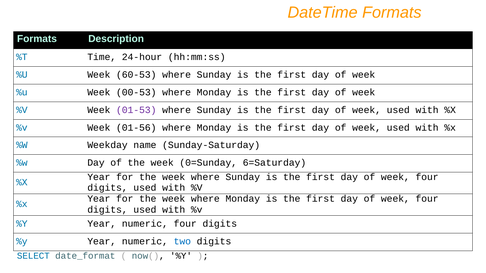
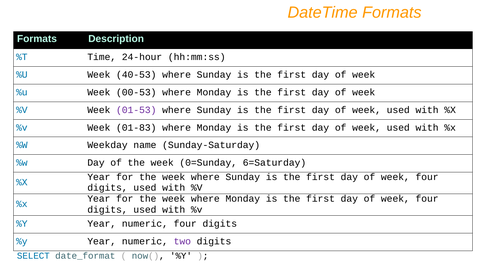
60-53: 60-53 -> 40-53 (136, 75)
01-56: 01-56 -> 01-83 (136, 128)
two colour: blue -> purple (182, 242)
